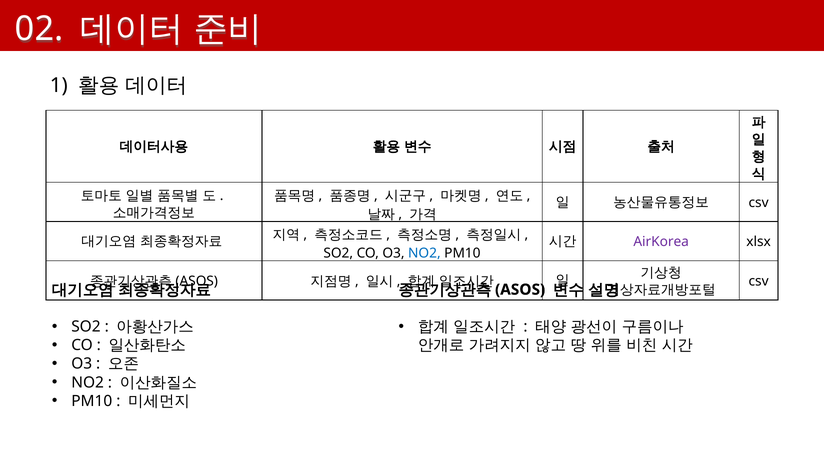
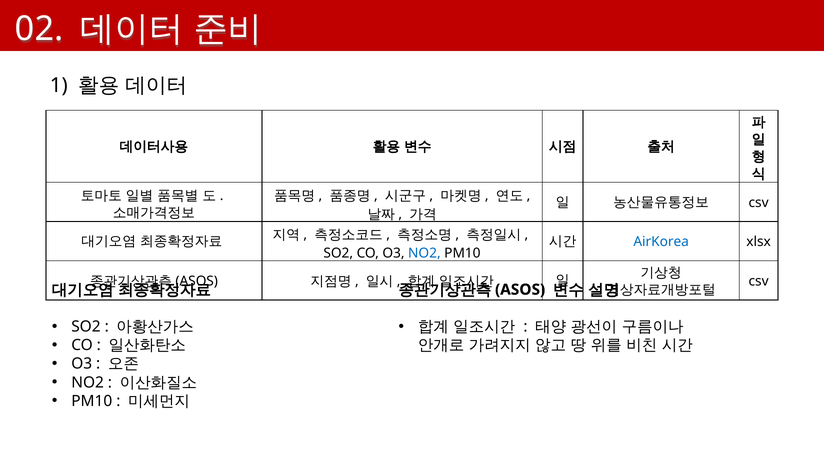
AirKorea colour: purple -> blue (661, 242)
